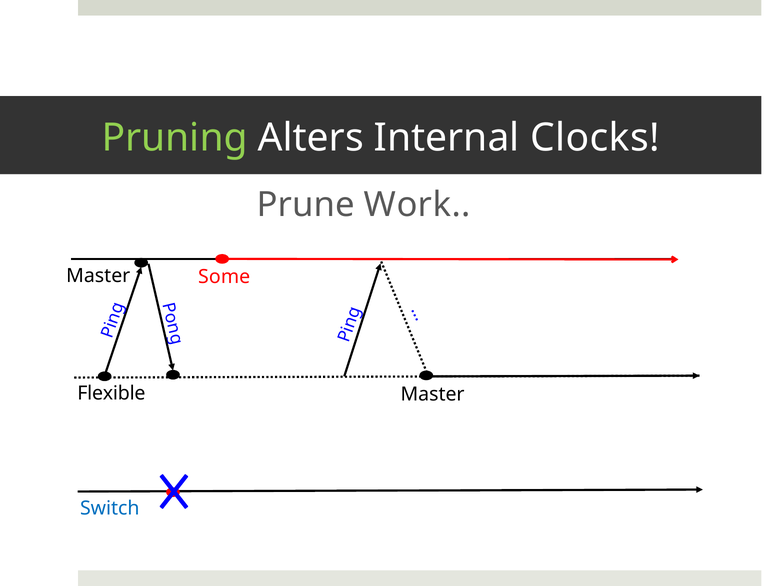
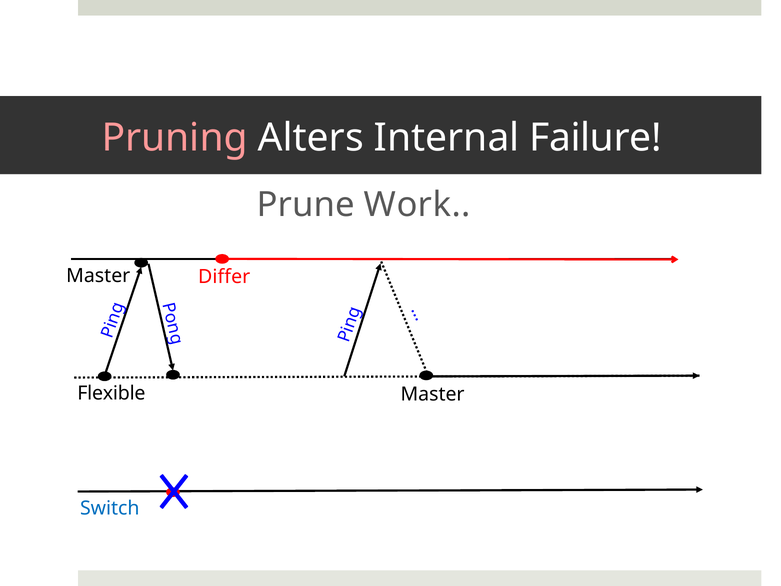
Pruning colour: light green -> pink (175, 138)
Clocks: Clocks -> Failure (595, 138)
Some: Some -> Differ (224, 277)
